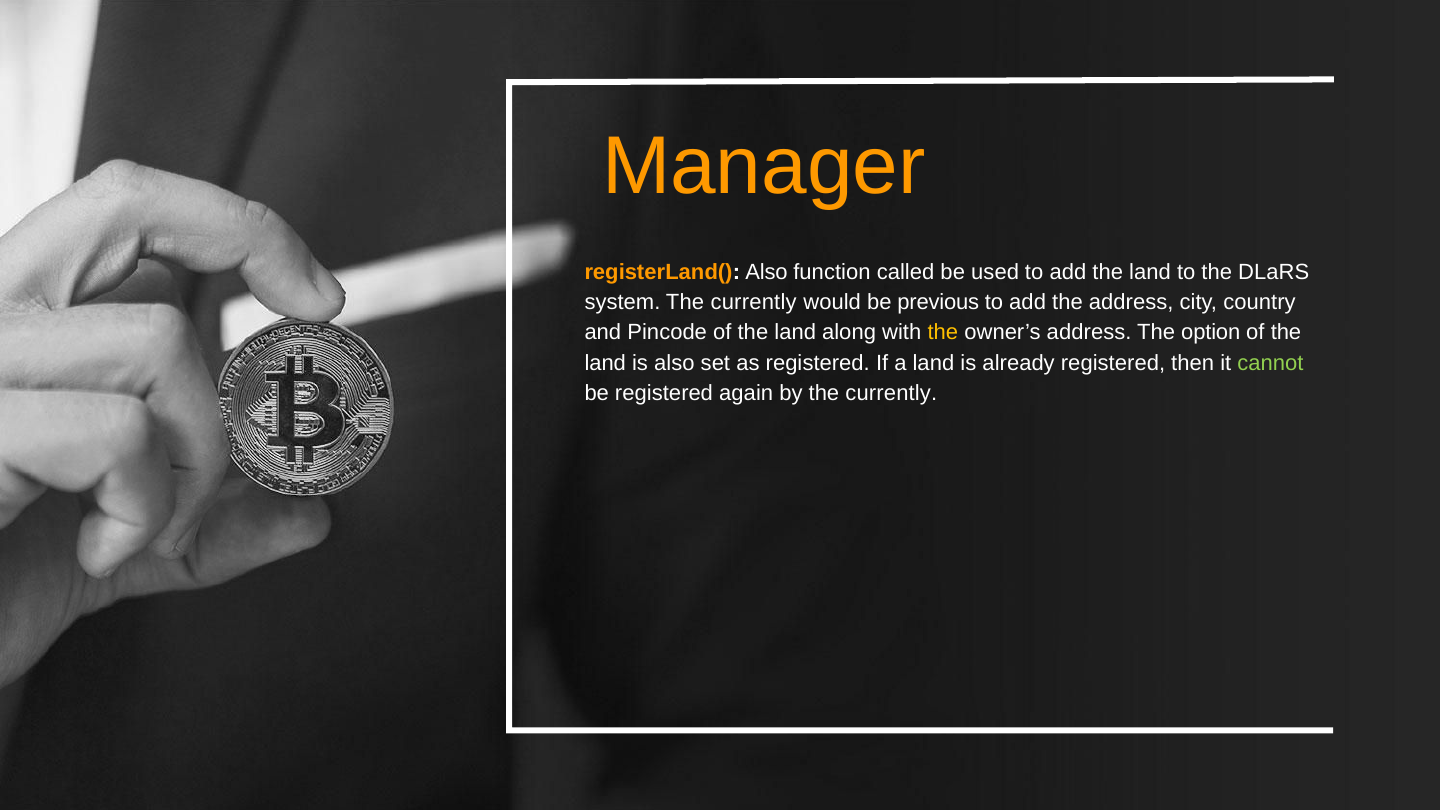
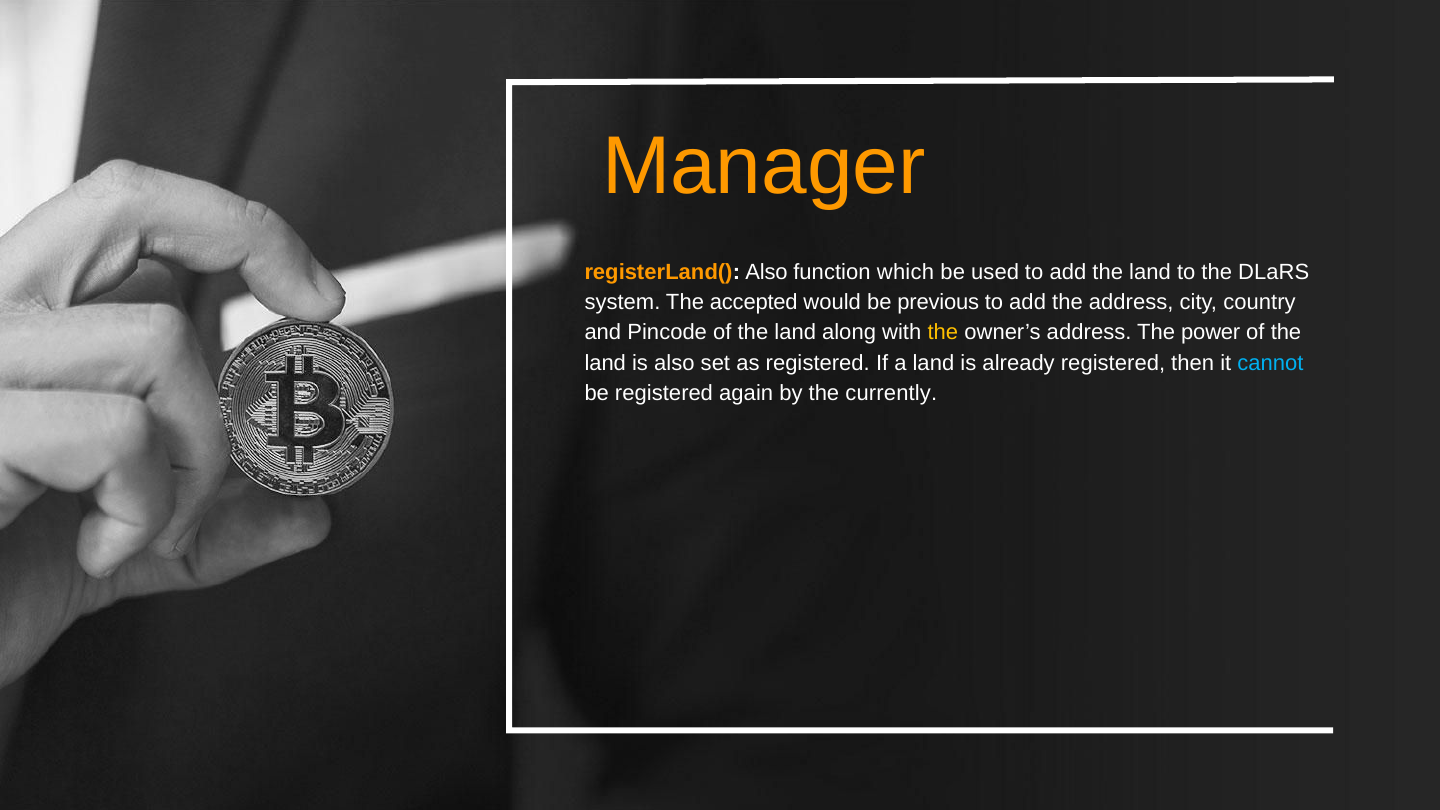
called: called -> which (905, 272)
system The currently: currently -> accepted (754, 302)
option: option -> power (1211, 333)
cannot colour: light green -> light blue (1270, 363)
